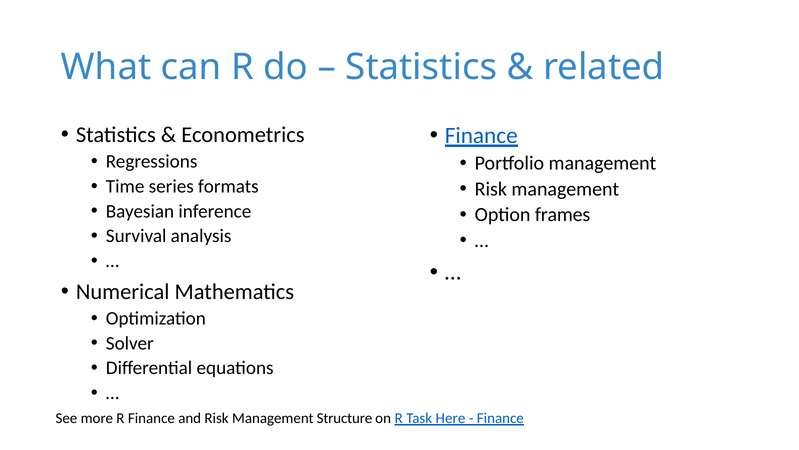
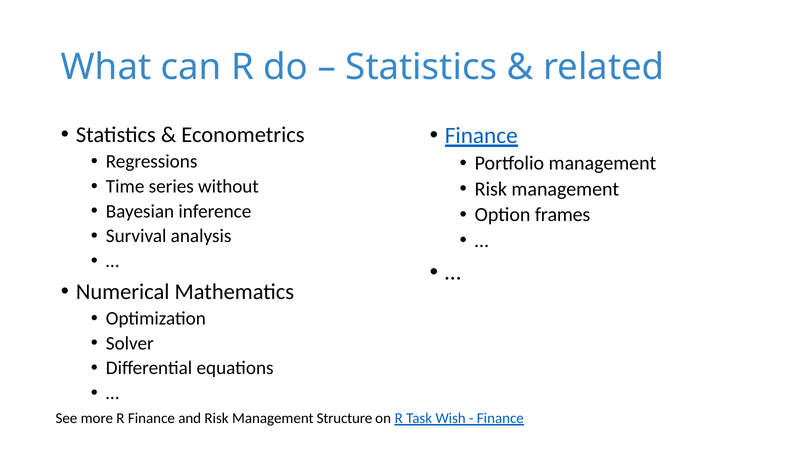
formats: formats -> without (228, 186)
Here: Here -> Wish (451, 418)
